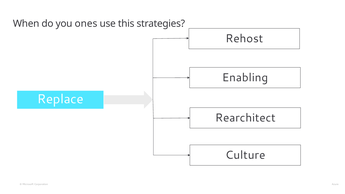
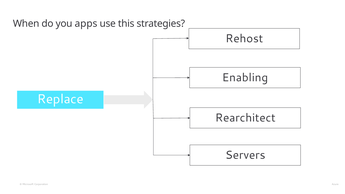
ones: ones -> apps (86, 24)
Culture: Culture -> Servers (245, 155)
